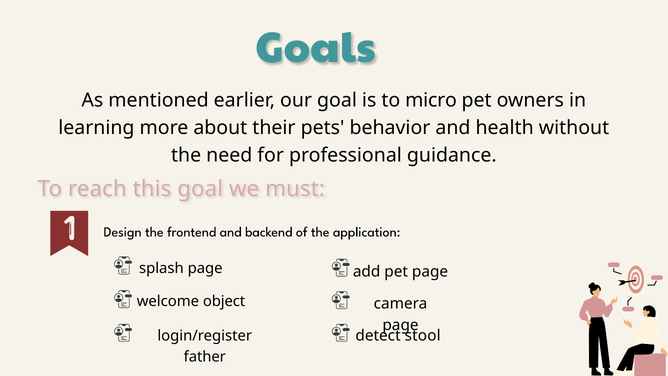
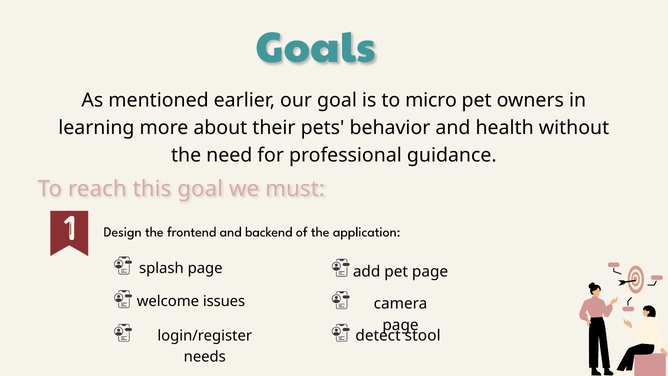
object: object -> issues (224, 301)
father: father -> needs (205, 357)
